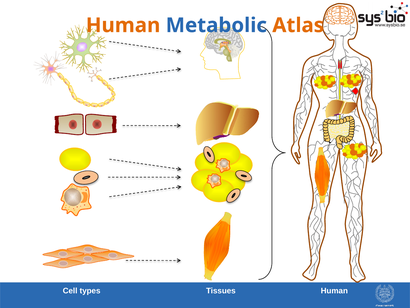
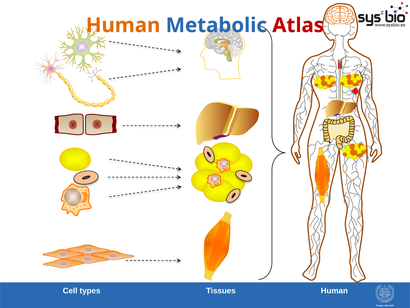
Atlas colour: orange -> red (298, 25)
